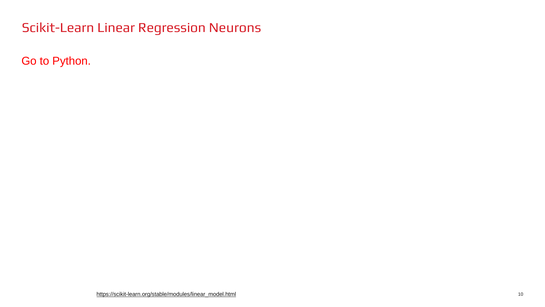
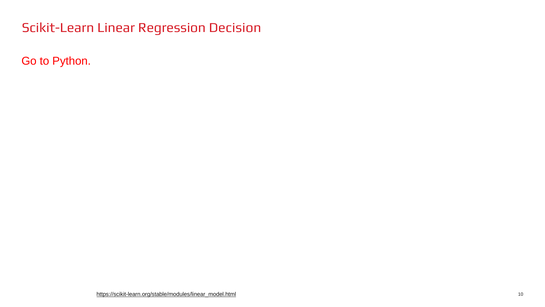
Neurons: Neurons -> Decision (235, 28)
